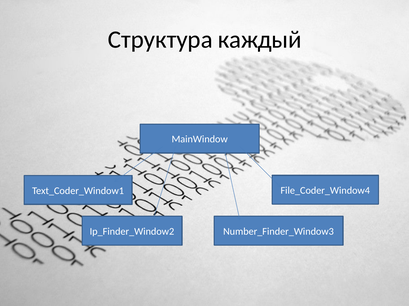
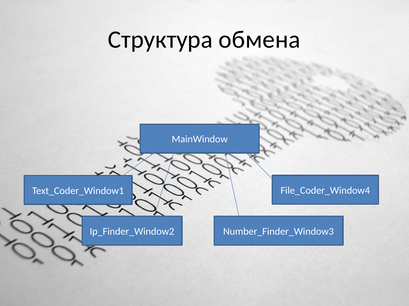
каждый: каждый -> обмена (260, 40)
